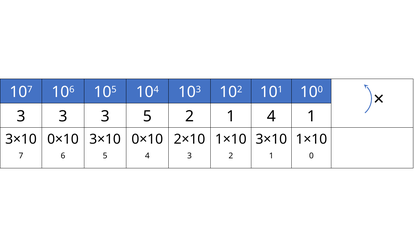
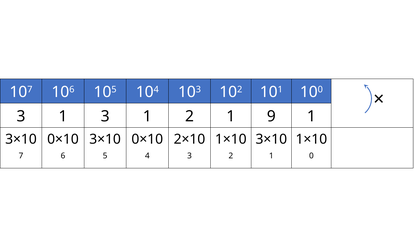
3: 3 -> 1 (63, 116)
5: 5 -> 1 (147, 116)
1 4: 4 -> 9 (271, 116)
